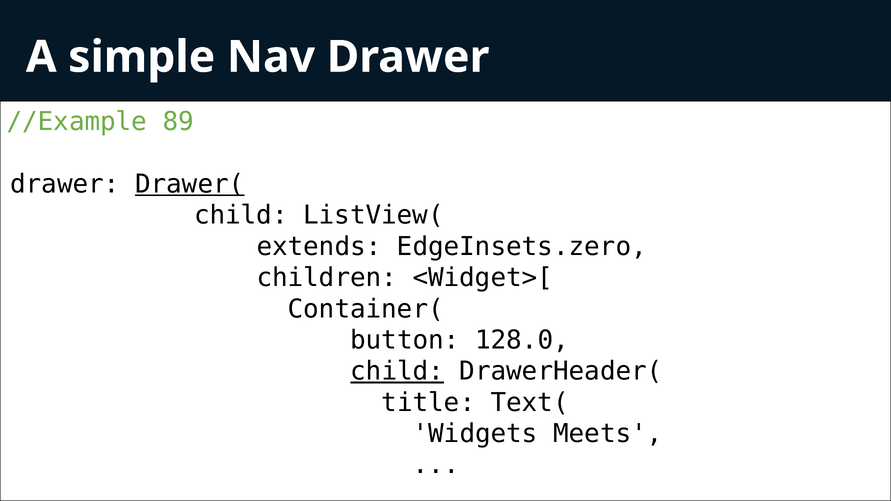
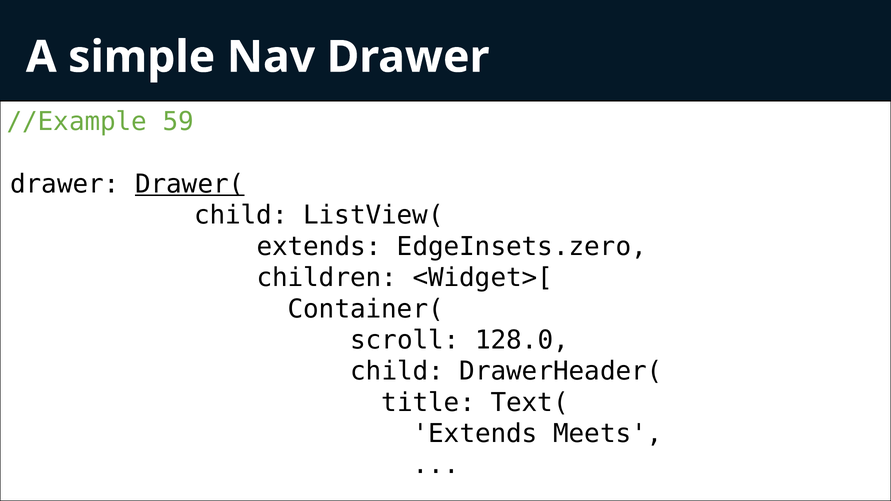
89: 89 -> 59 (178, 122)
button: button -> scroll (405, 340)
child underline: present -> none (397, 371)
Widgets: Widgets -> Extends (475, 434)
